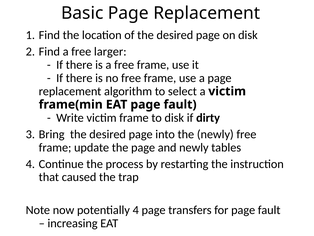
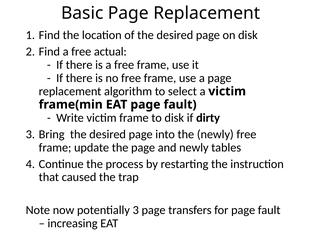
larger: larger -> actual (110, 52)
potentially 4: 4 -> 3 (136, 210)
